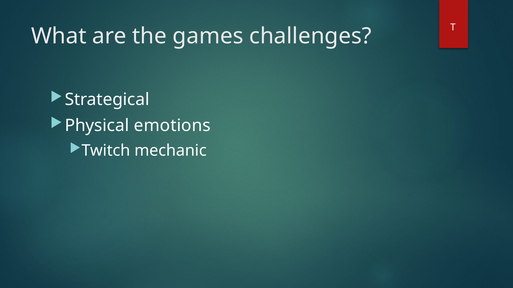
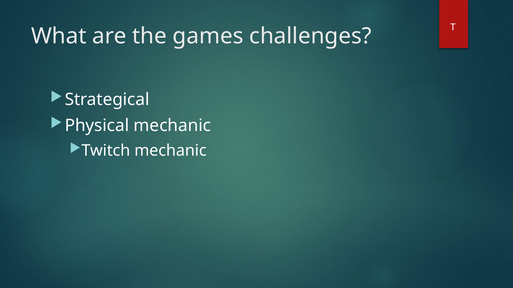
Physical emotions: emotions -> mechanic (172, 126)
